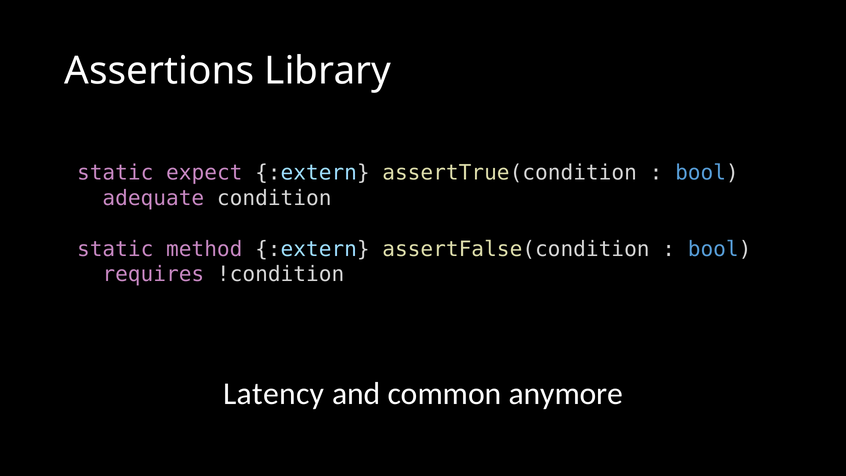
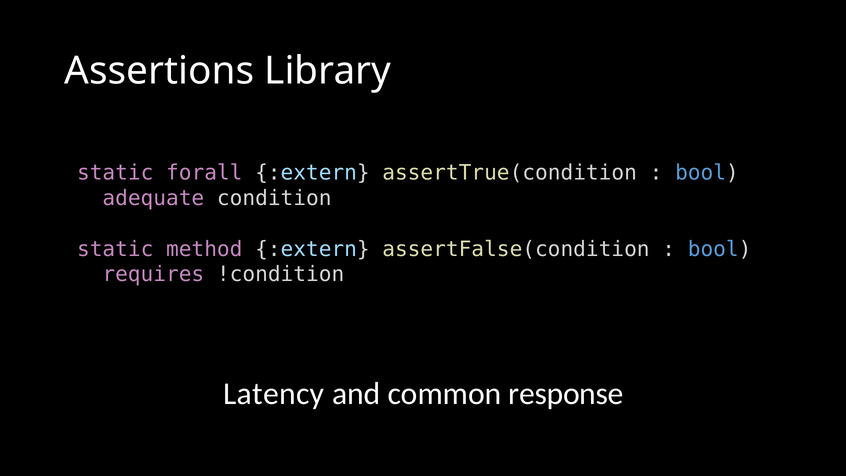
expect: expect -> forall (204, 173)
anymore: anymore -> response (566, 394)
